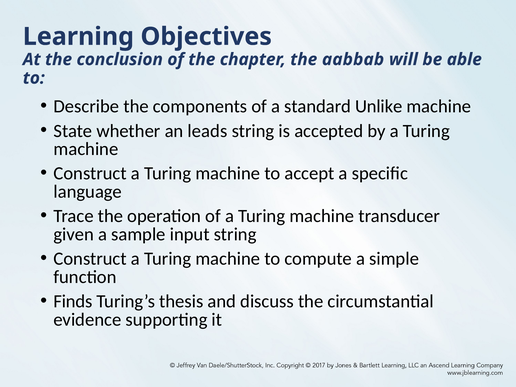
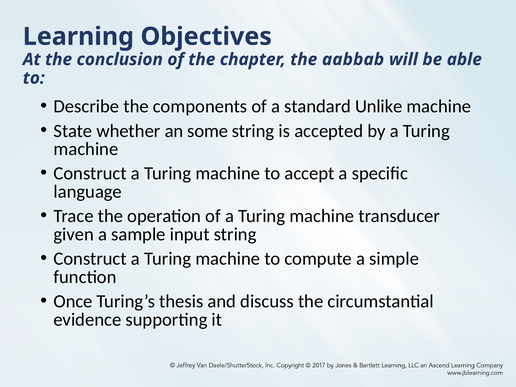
leads: leads -> some (208, 131)
Finds: Finds -> Once (73, 301)
